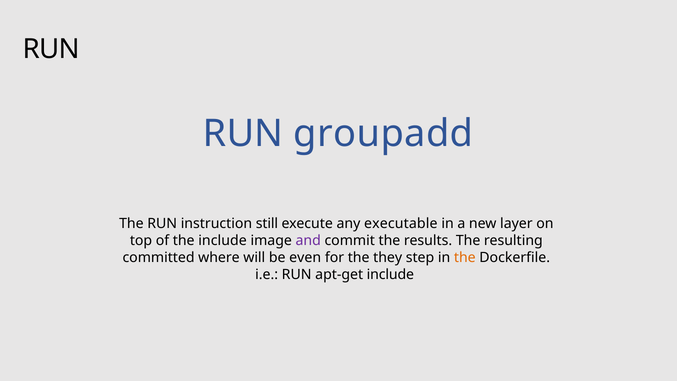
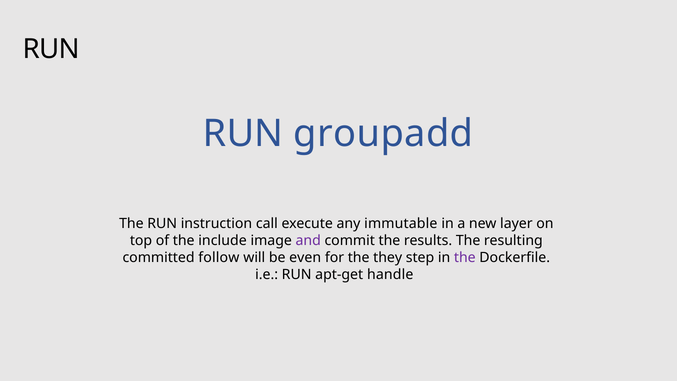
still: still -> call (267, 223)
executable: executable -> immutable (401, 223)
where: where -> follow (219, 257)
the colour: orange -> purple (465, 257)
apt-get include: include -> handle (390, 274)
